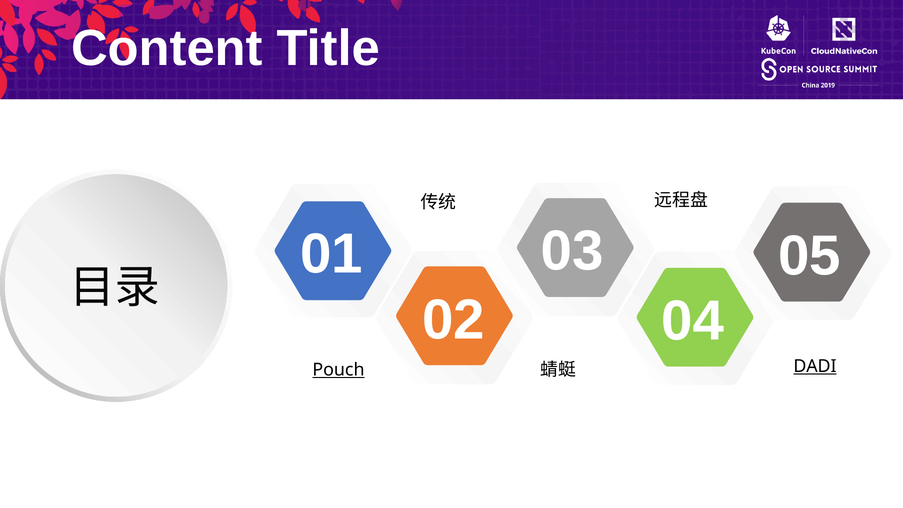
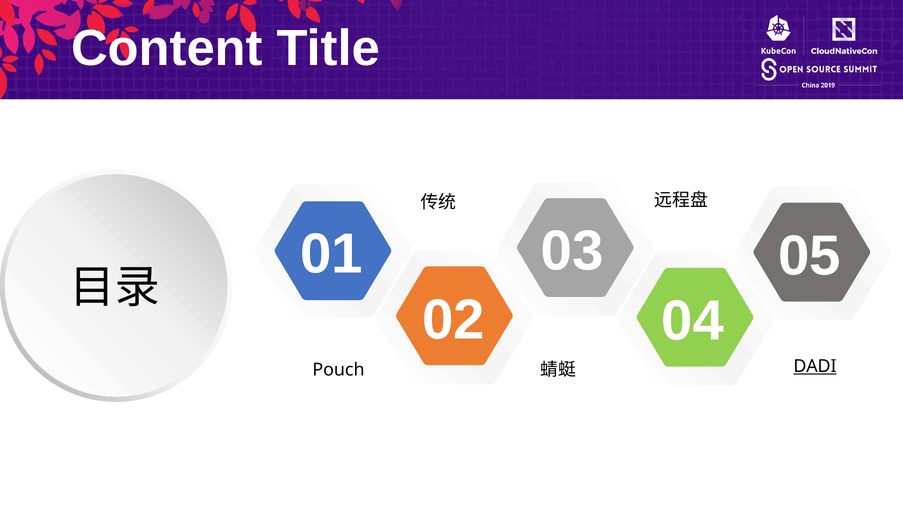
Pouch underline: present -> none (339, 370)
